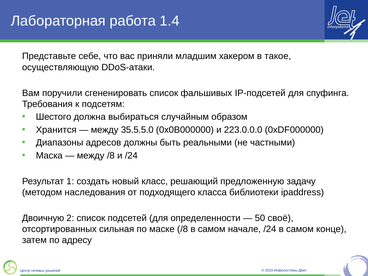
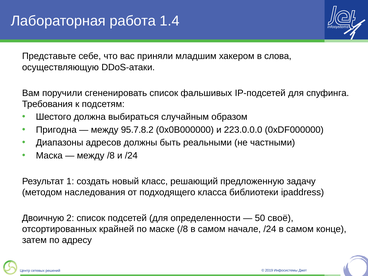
такое: такое -> слова (278, 56)
Хранится: Хранится -> Пригодна (56, 130)
35.5.5.0: 35.5.5.0 -> 95.7.8.2 (137, 130)
сильная: сильная -> крайней (117, 229)
